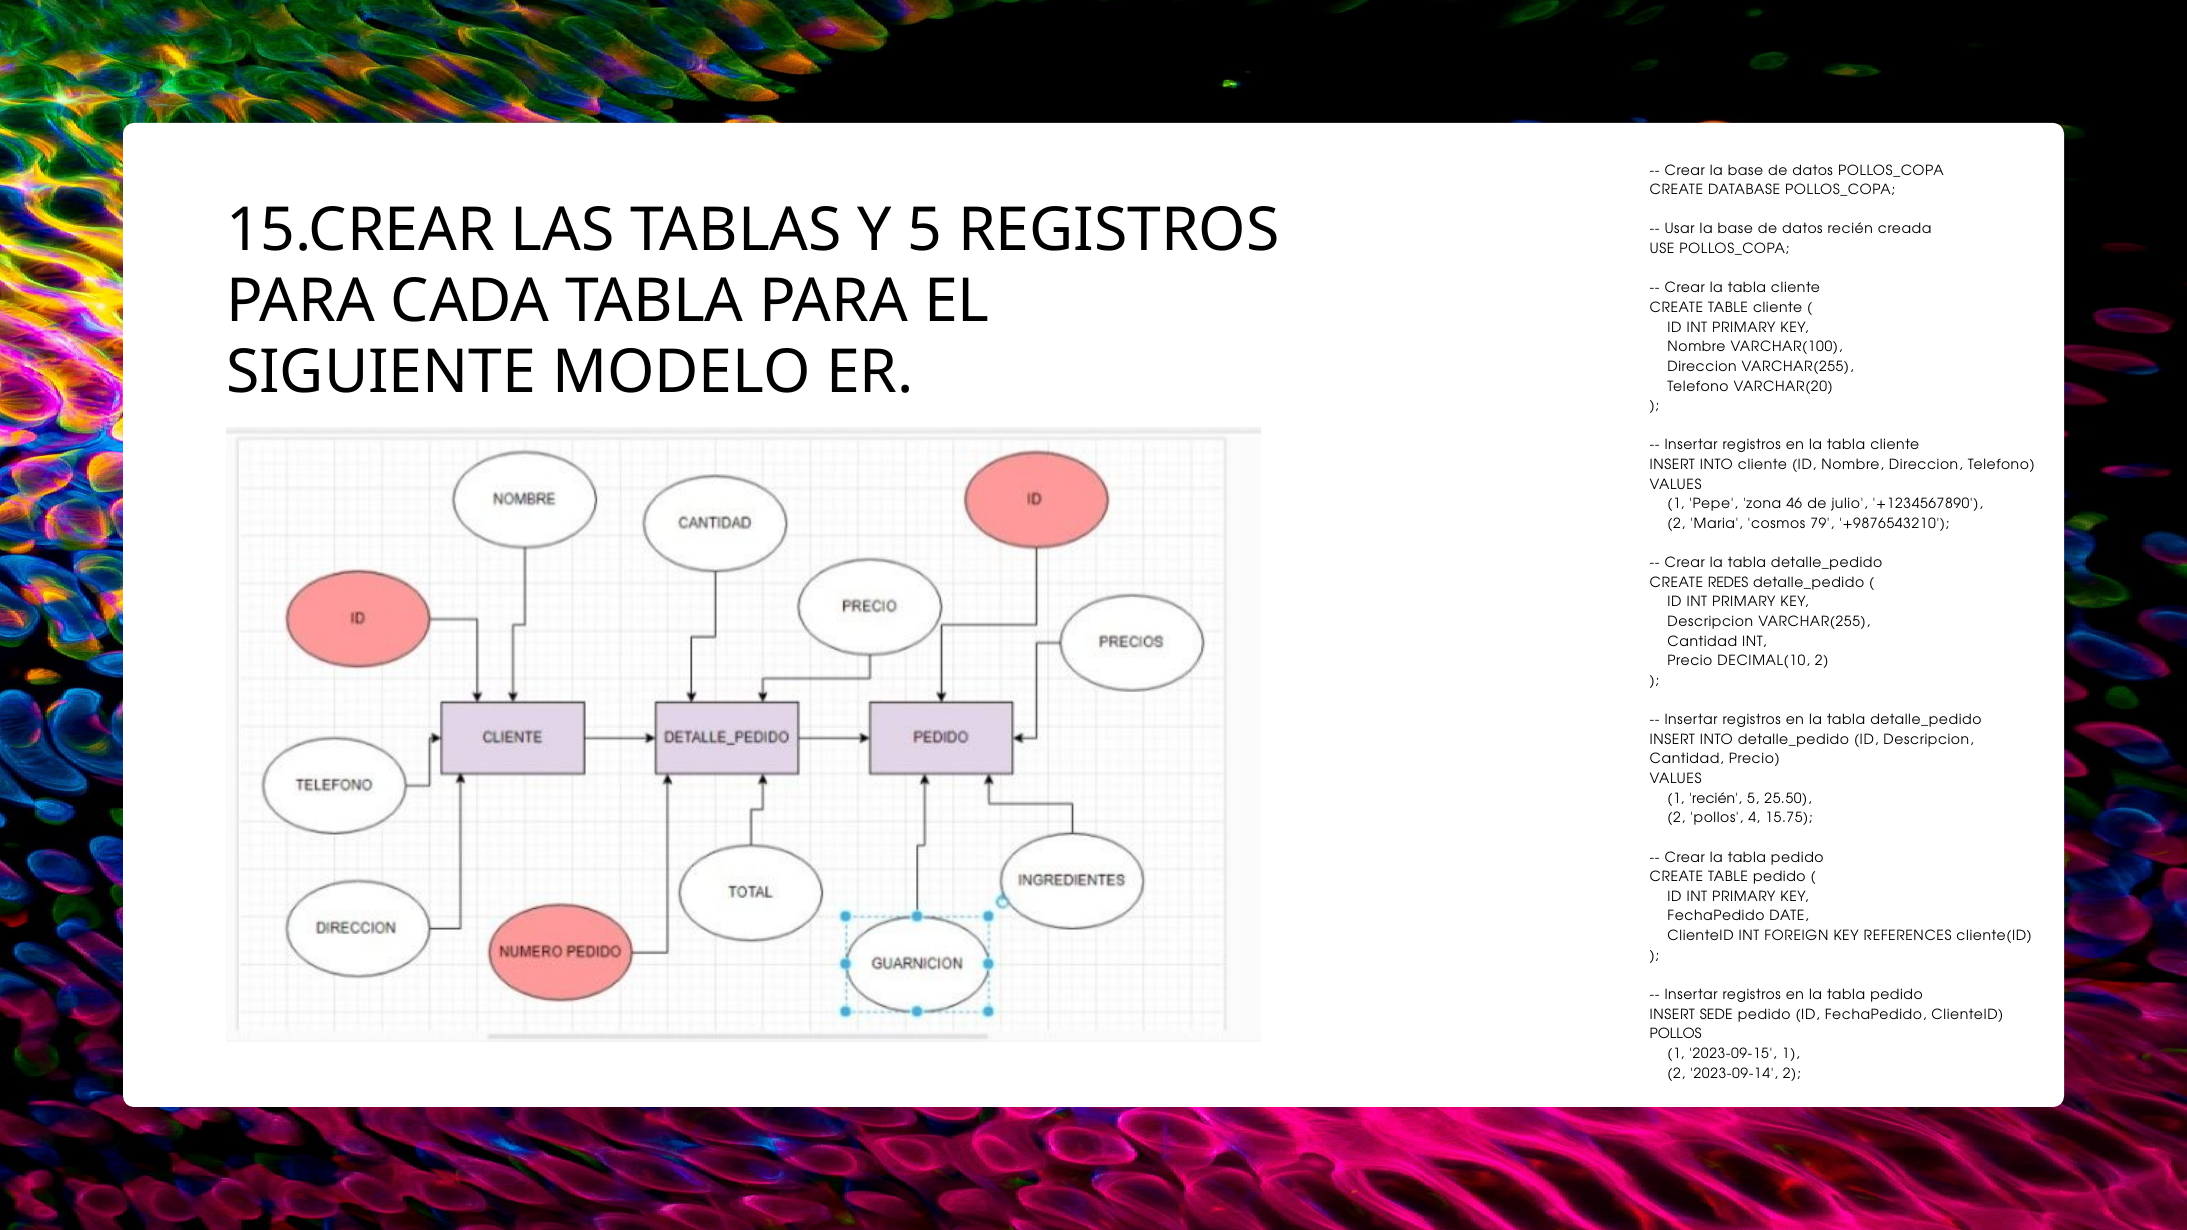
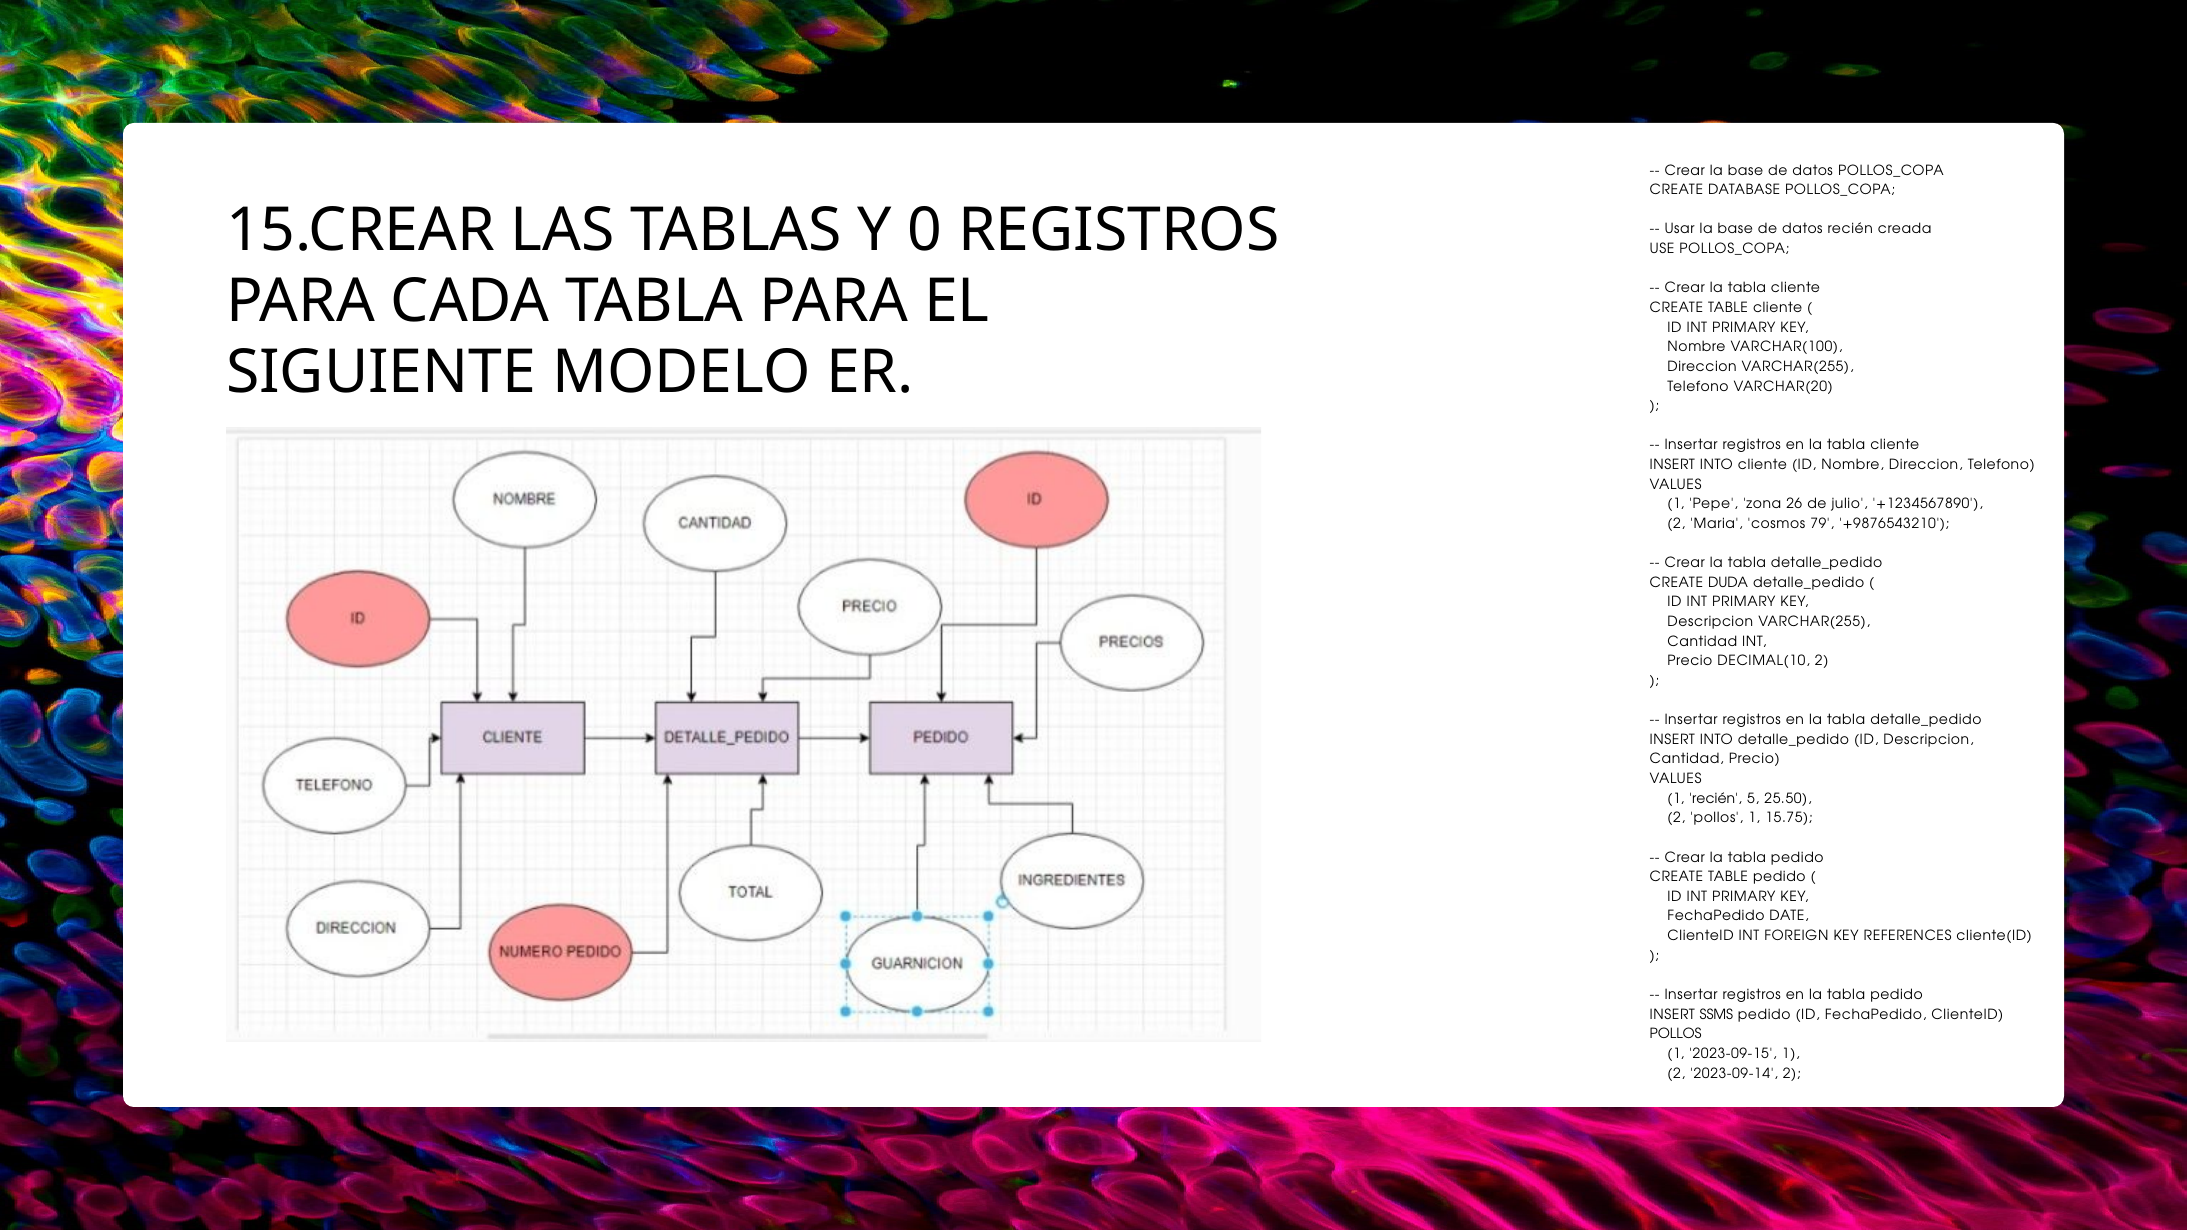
Y 5: 5 -> 0 (925, 230)
46: 46 -> 26 (1794, 504)
REDES: REDES -> DUDA (1728, 583)
2 pollos 4: 4 -> 1 (1754, 818)
SEDE: SEDE -> SSMS (1716, 1015)
